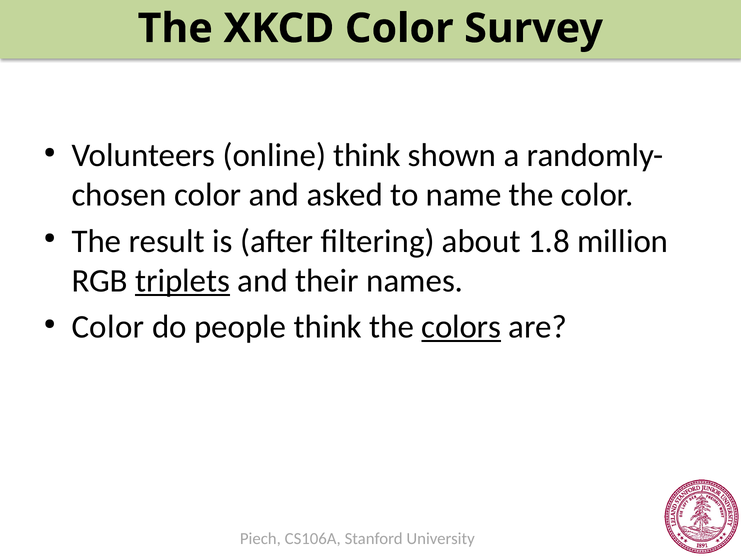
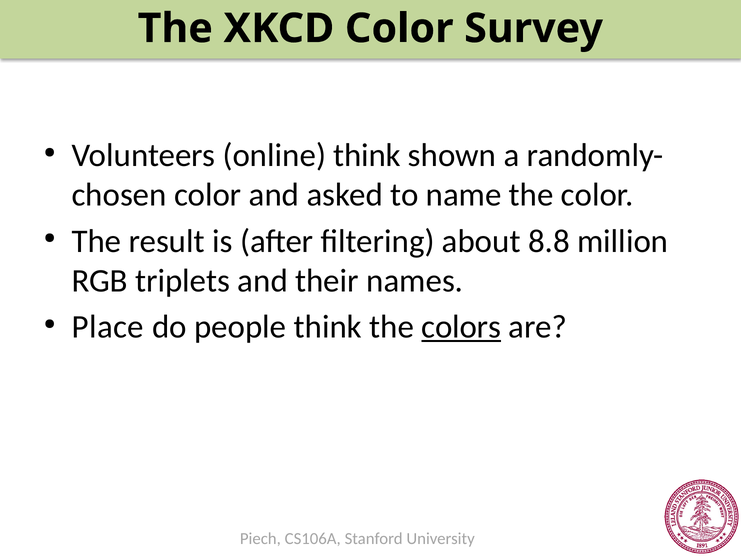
1.8: 1.8 -> 8.8 (549, 241)
triplets underline: present -> none (183, 281)
Color: Color -> Place (108, 327)
